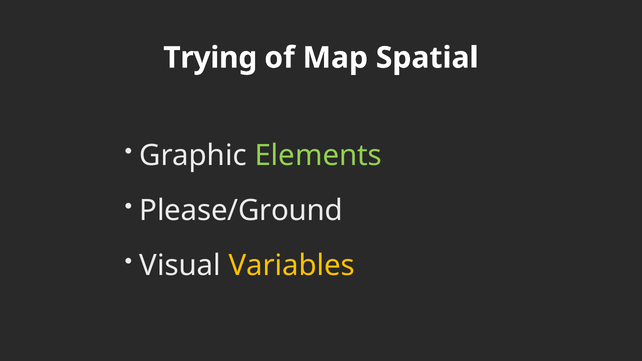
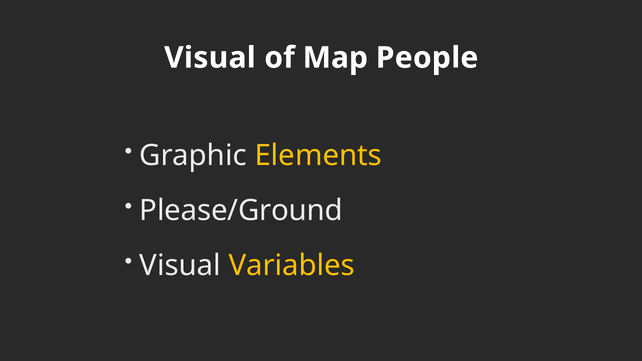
Trying: Trying -> Visual (210, 58)
Spatial: Spatial -> People (427, 58)
Elements colour: light green -> yellow (318, 156)
